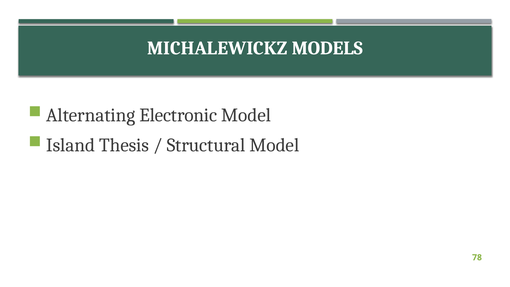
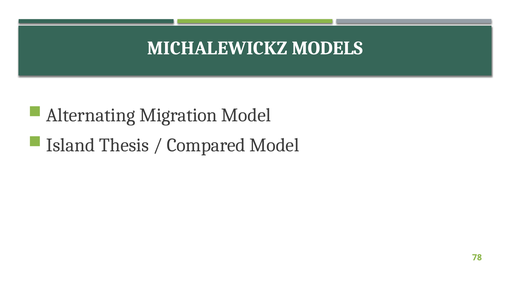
Electronic: Electronic -> Migration (178, 115)
Structural: Structural -> Compared (206, 145)
